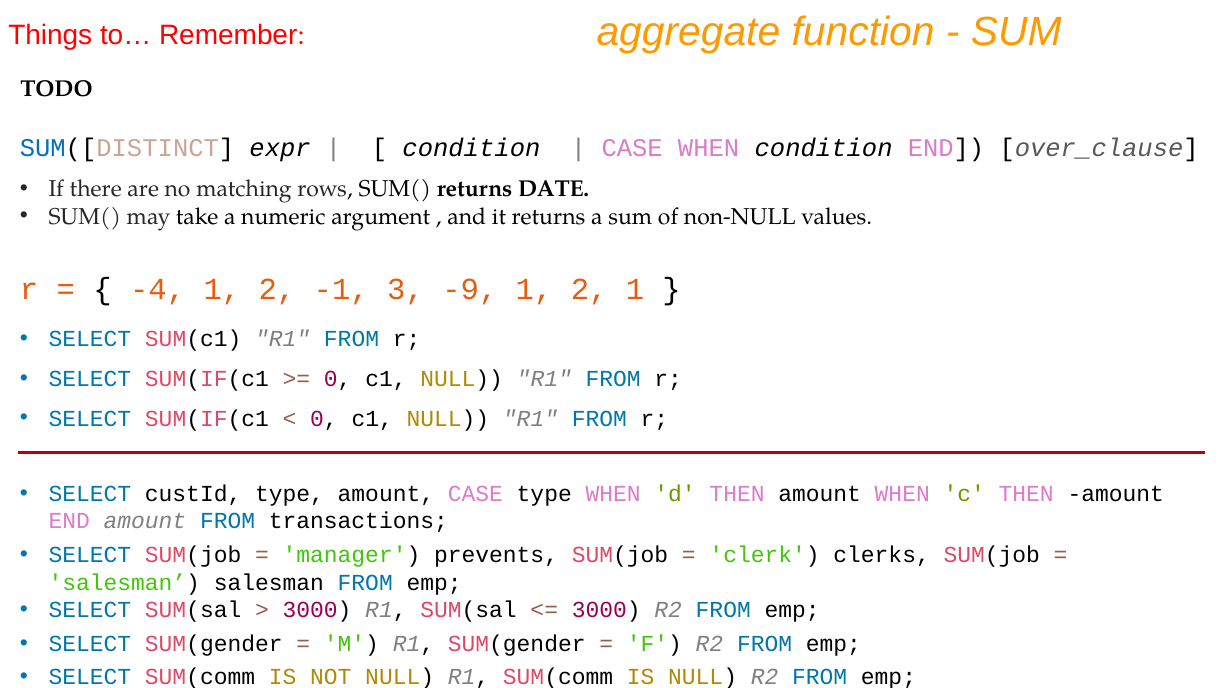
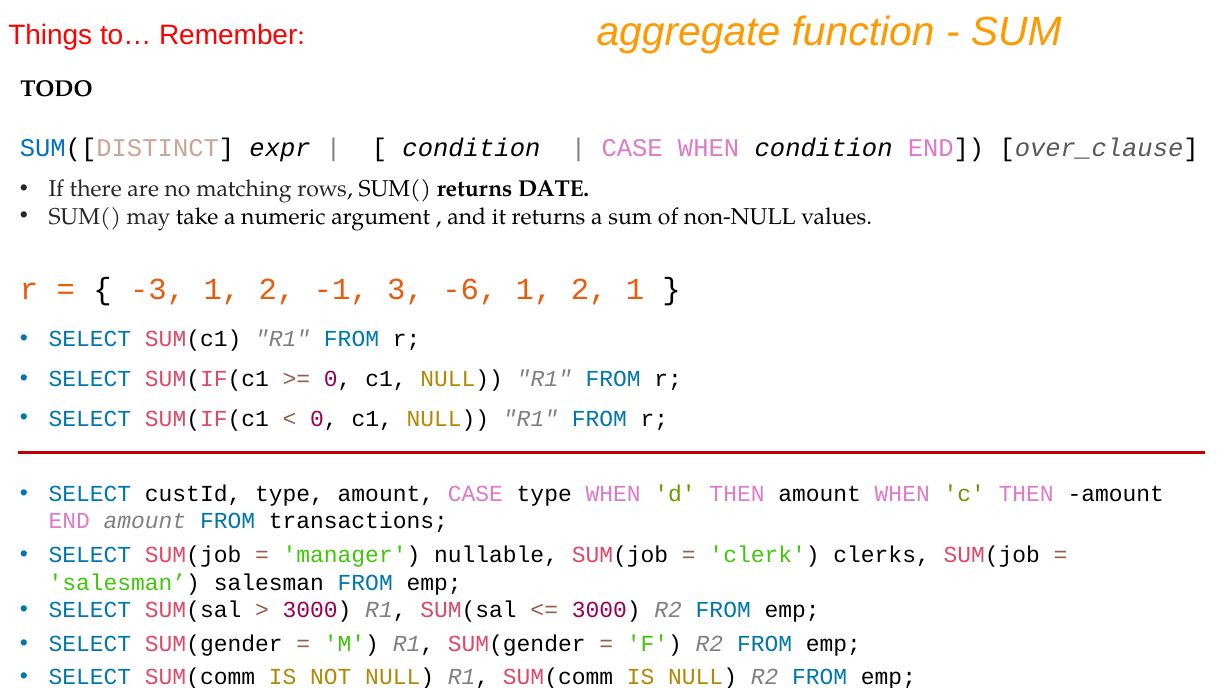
-4: -4 -> -3 (158, 289)
-9: -9 -> -6 (470, 289)
prevents: prevents -> nullable (496, 555)
